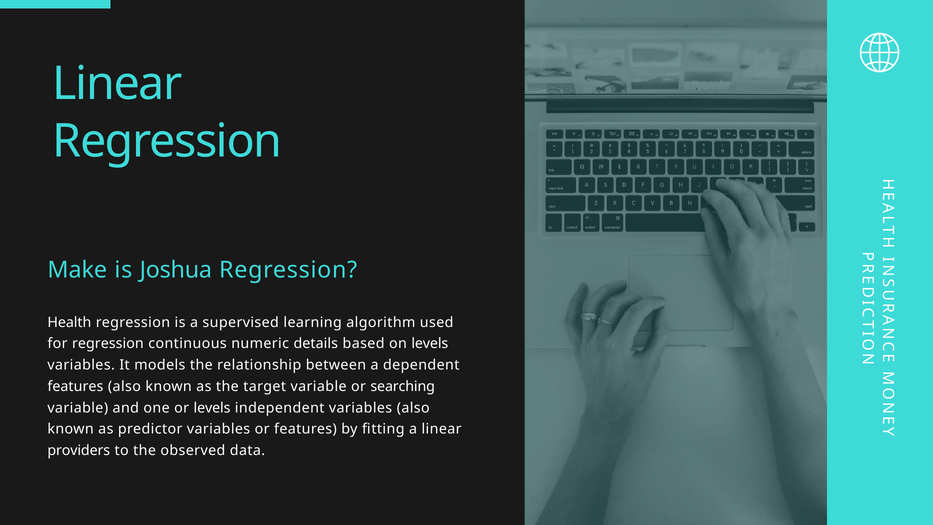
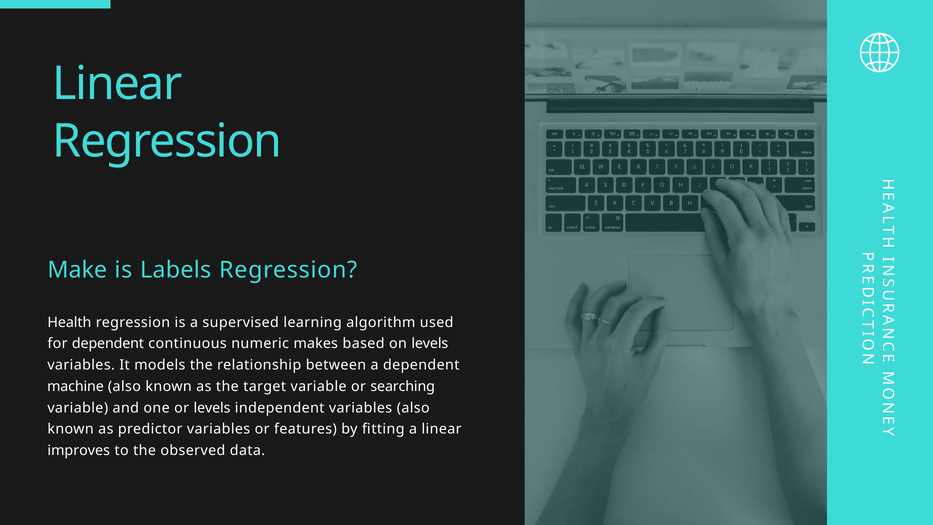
Joshua: Joshua -> Labels (176, 270)
for regression: regression -> dependent (108, 344)
details: details -> makes (316, 344)
features: features -> machine (75, 386)
providers: providers -> improves (79, 450)
